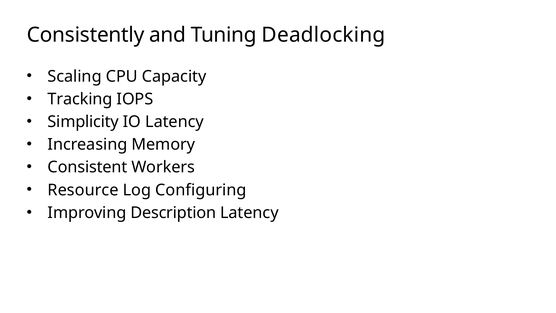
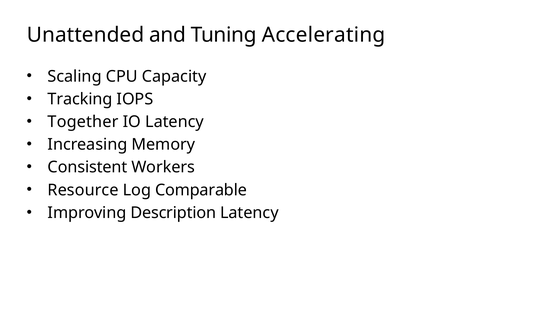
Consistently: Consistently -> Unattended (86, 35)
Deadlocking: Deadlocking -> Accelerating (324, 35)
Simplicity: Simplicity -> Together (83, 122)
Configuring: Configuring -> Comparable (201, 190)
